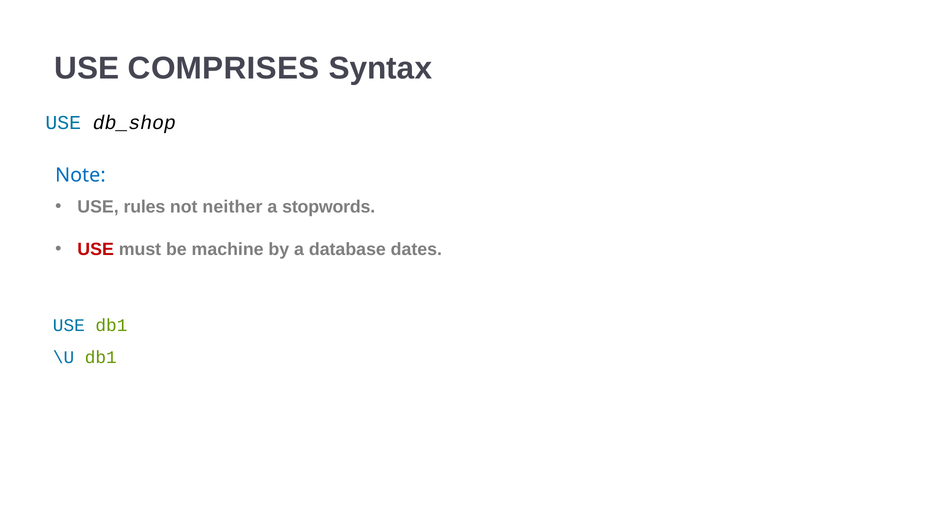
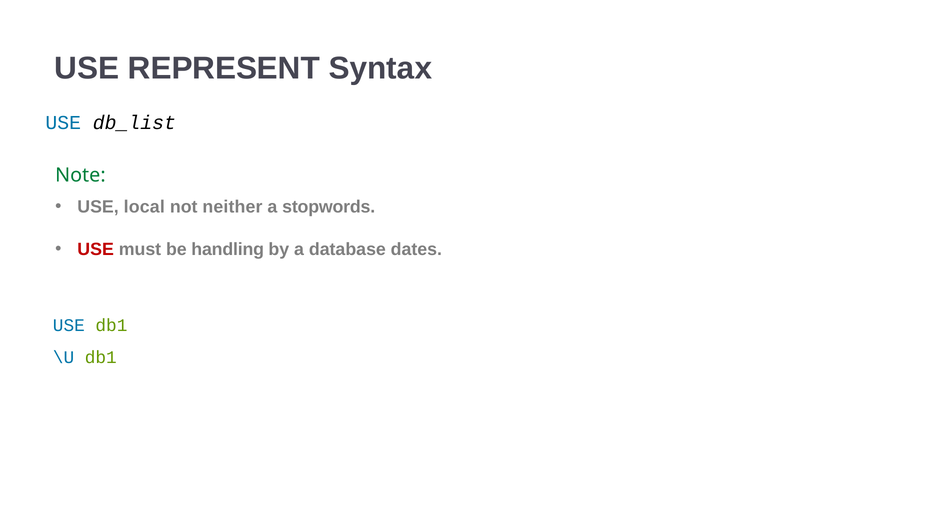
COMPRISES: COMPRISES -> REPRESENT (224, 69)
db_shop: db_shop -> db_list (134, 123)
Note colour: blue -> green (80, 175)
rules: rules -> local (144, 207)
machine: machine -> handling (228, 250)
